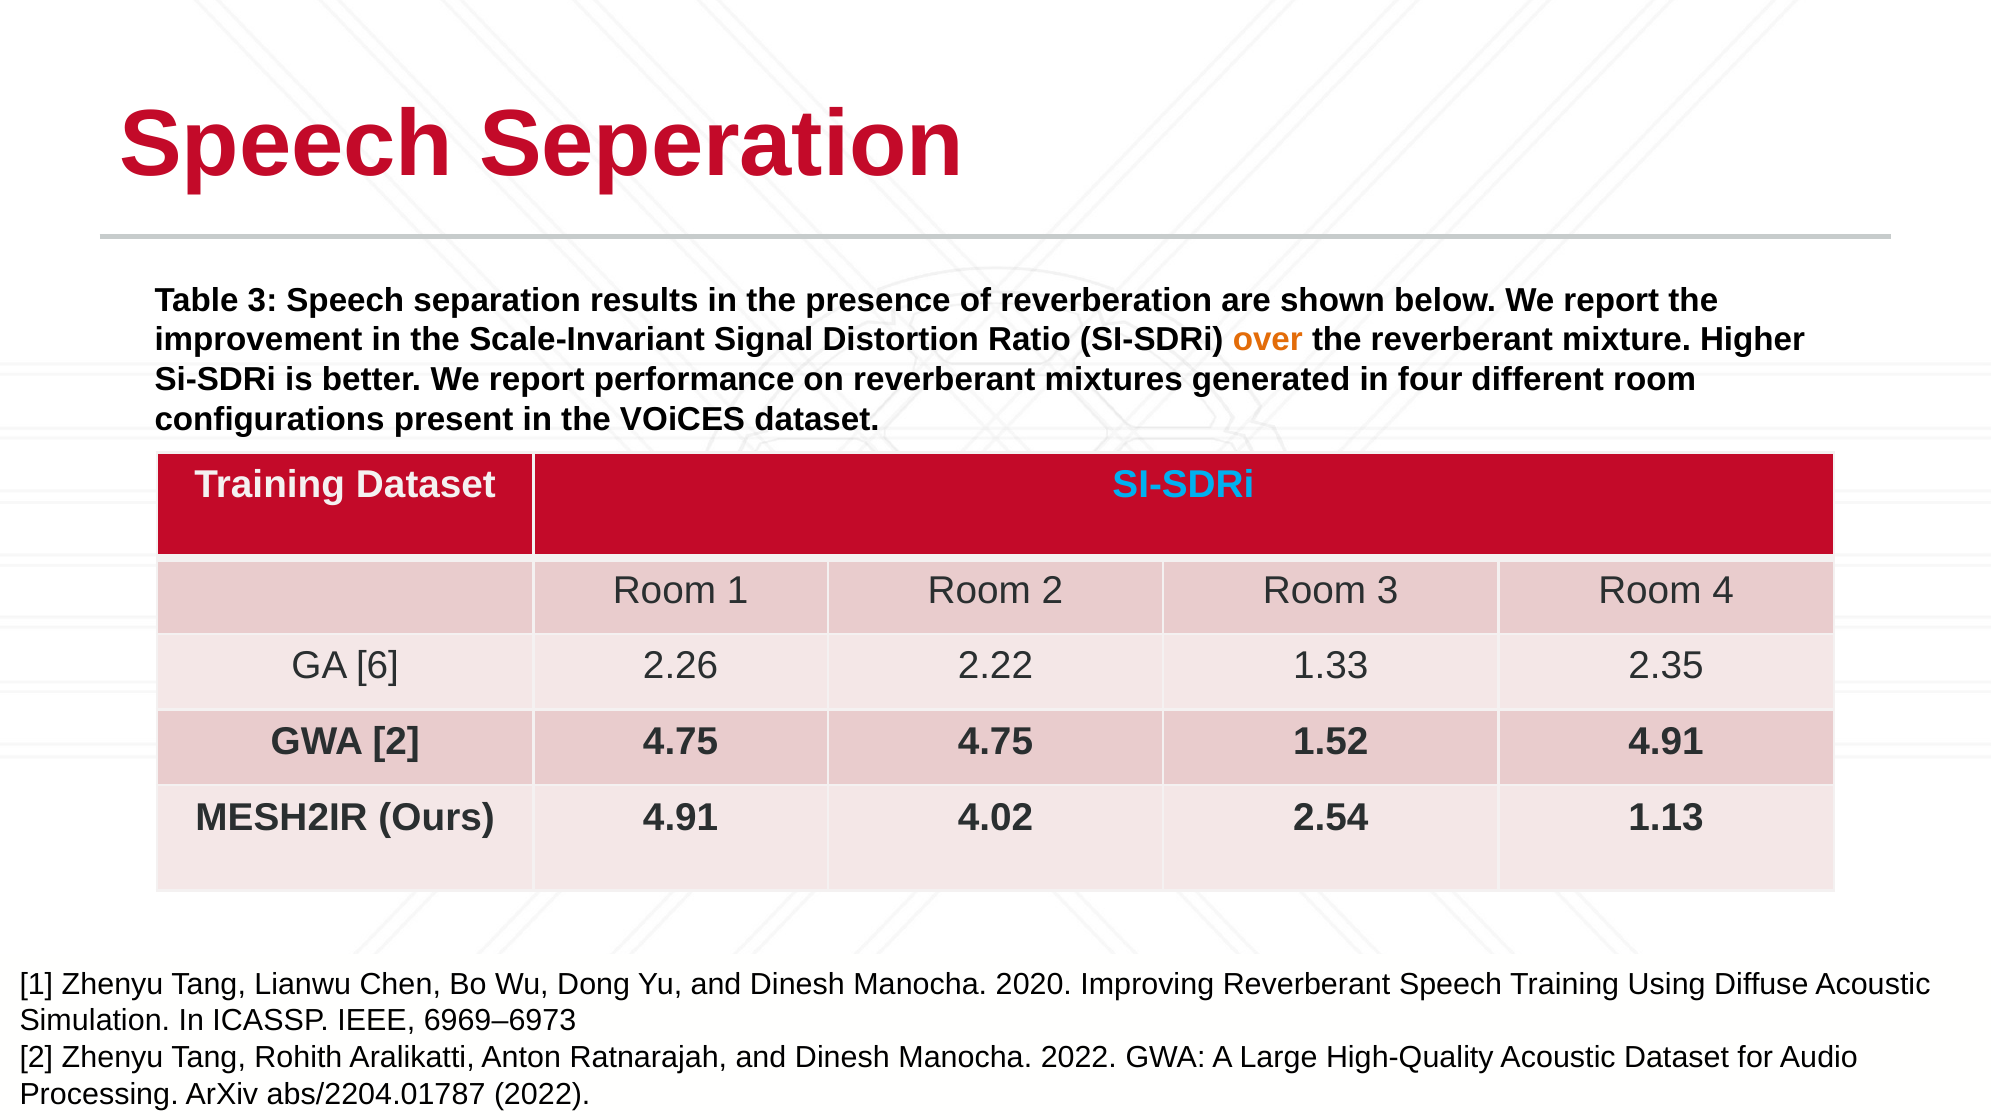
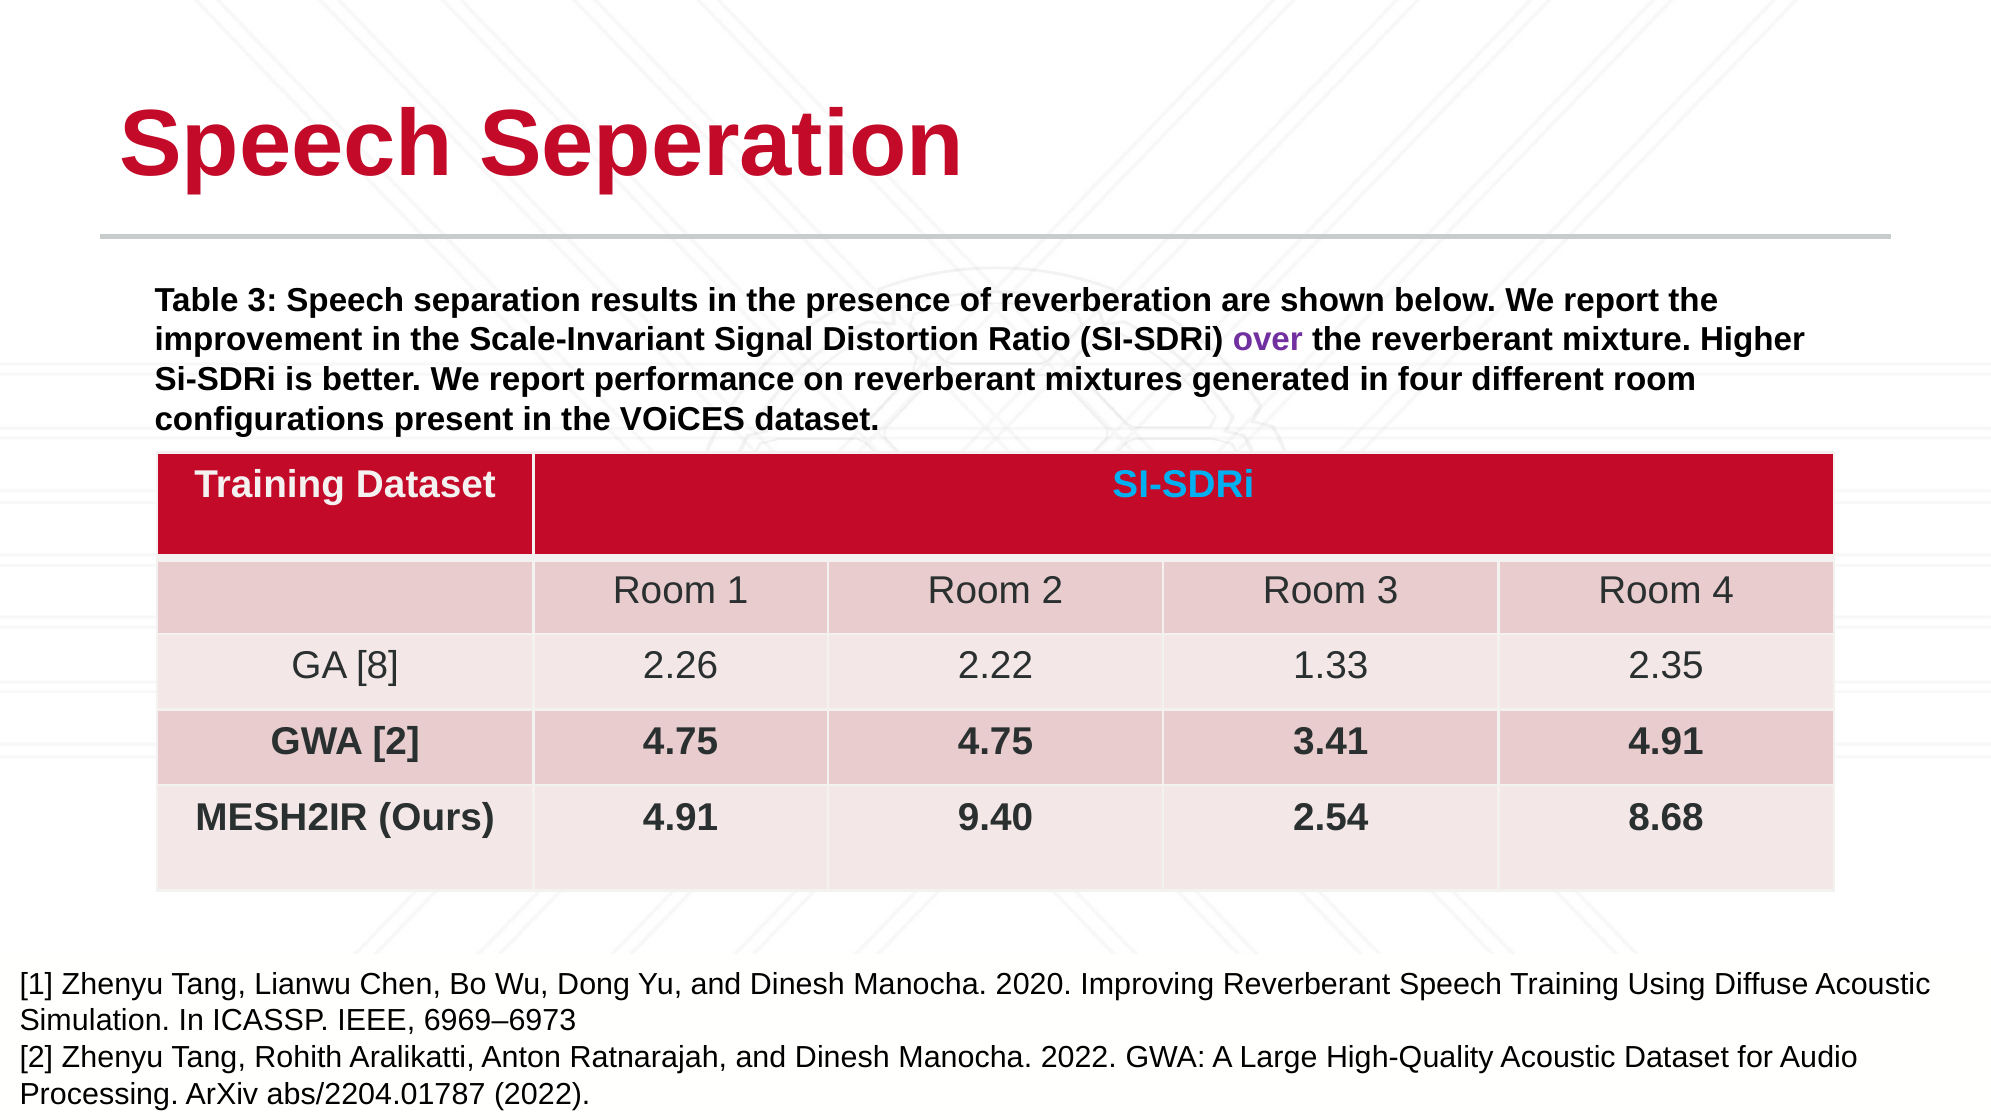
over colour: orange -> purple (1268, 340)
6: 6 -> 8 (377, 666)
1.52: 1.52 -> 3.41 (1331, 742)
4.02: 4.02 -> 9.40 (995, 817)
1.13: 1.13 -> 8.68 (1666, 817)
